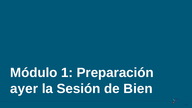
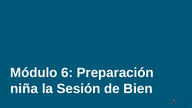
1: 1 -> 6 (67, 73)
ayer: ayer -> niña (24, 89)
